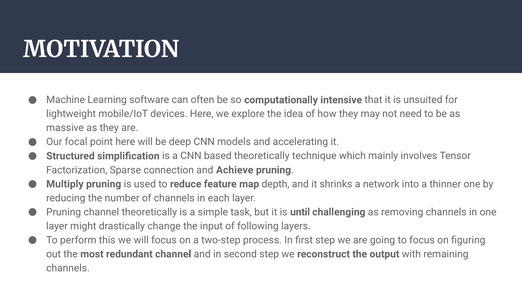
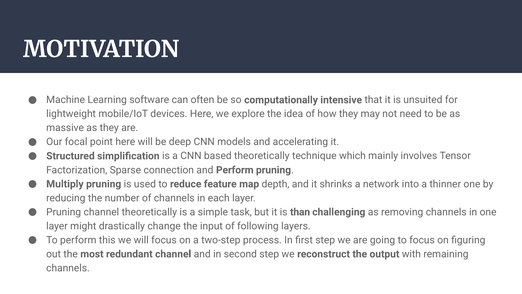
and Achieve: Achieve -> Perform (235, 170)
until: until -> than (300, 212)
